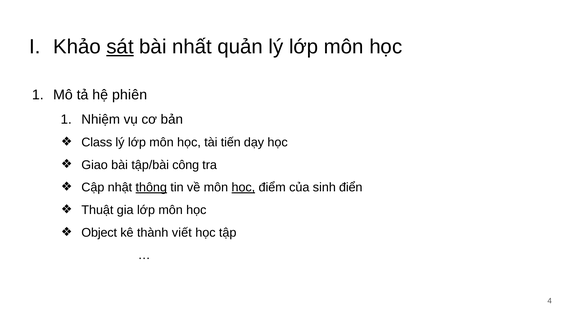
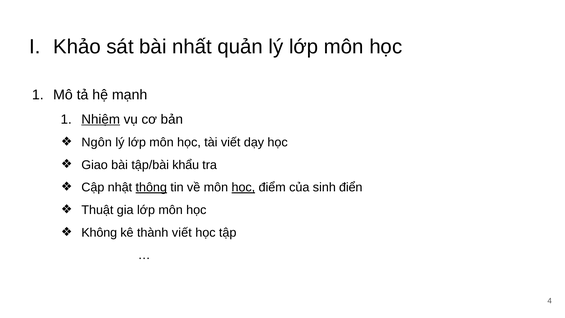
sát underline: present -> none (120, 47)
phiên: phiên -> mạnh (130, 95)
Nhiệm underline: none -> present (101, 119)
Class: Class -> Ngôn (97, 142)
tài tiến: tiến -> viết (231, 142)
công: công -> khẩu (186, 165)
Object: Object -> Không (99, 232)
